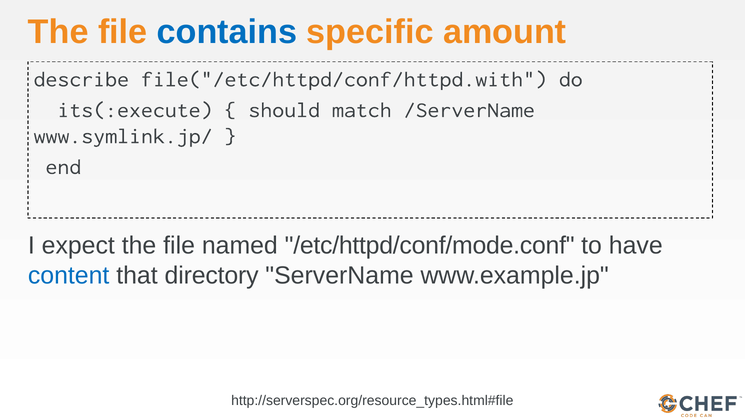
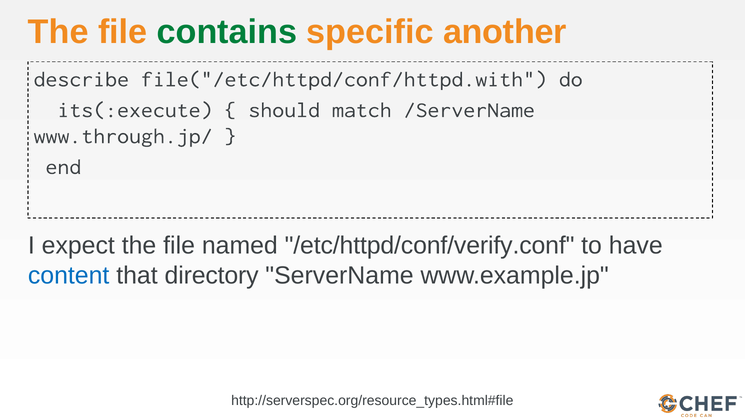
contains colour: blue -> green (227, 32)
amount: amount -> another (505, 32)
www.symlink.jp/: www.symlink.jp/ -> www.through.jp/ (123, 136)
/etc/httpd/conf/mode.conf: /etc/httpd/conf/mode.conf -> /etc/httpd/conf/verify.conf (430, 246)
